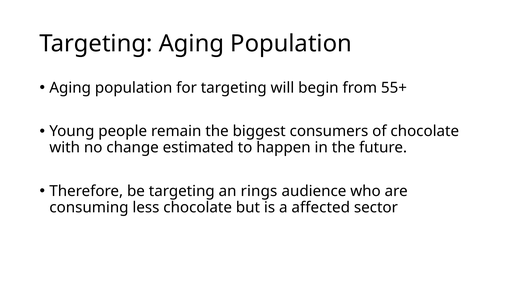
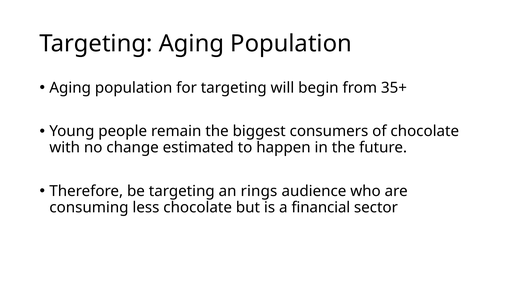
55+: 55+ -> 35+ (394, 88)
affected: affected -> financial (321, 208)
